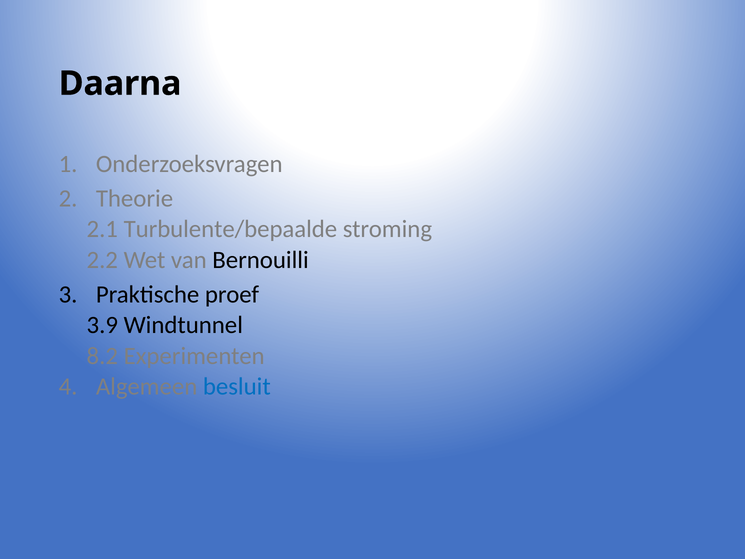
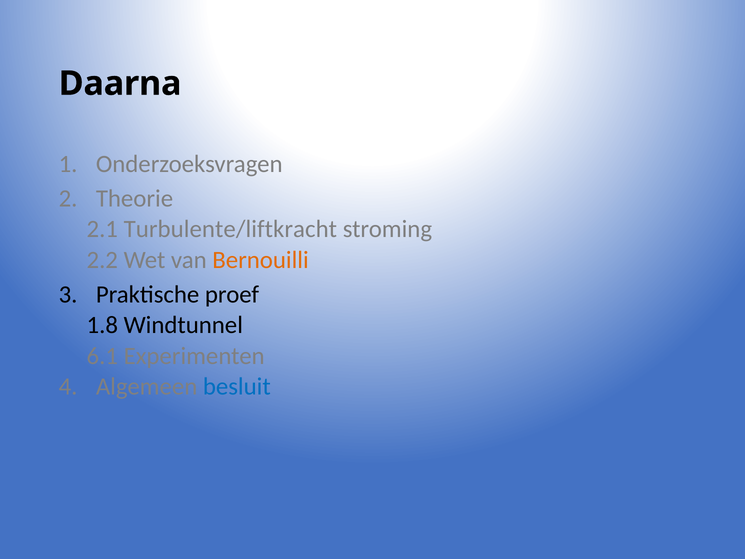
Turbulente/bepaalde: Turbulente/bepaalde -> Turbulente/liftkracht (230, 229)
Bernouilli colour: black -> orange (261, 260)
3.9: 3.9 -> 1.8 (102, 325)
8.2: 8.2 -> 6.1 (102, 356)
